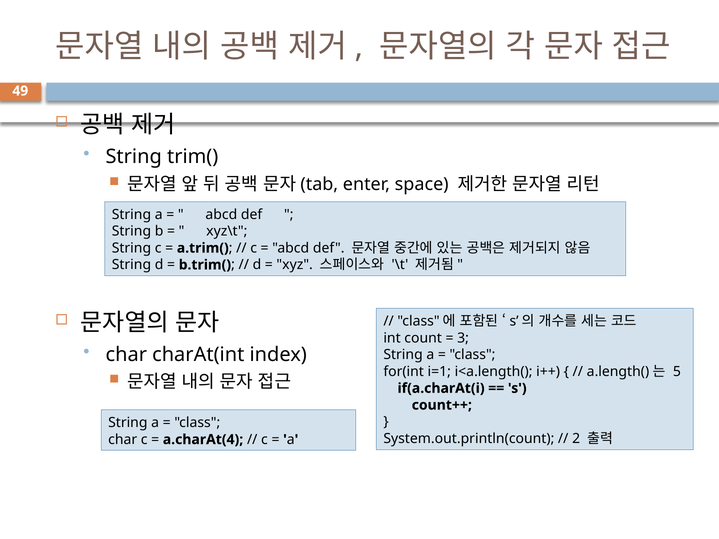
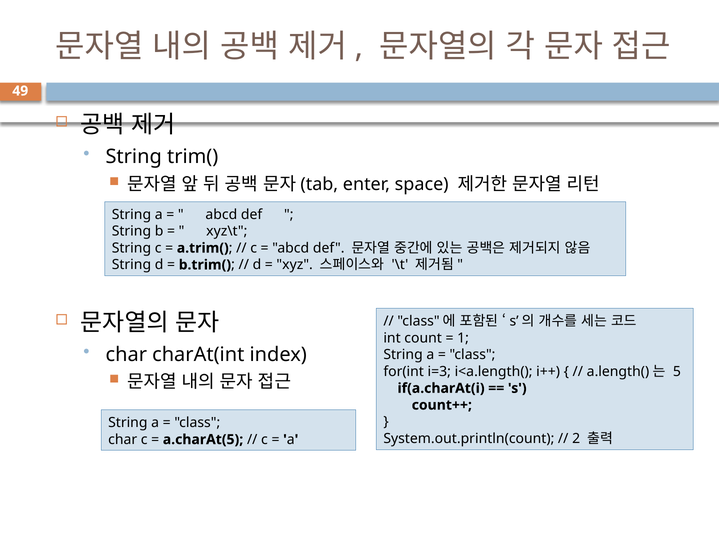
3: 3 -> 1 (463, 338)
i=1: i=1 -> i=3 (439, 372)
a.charAt(4: a.charAt(4 -> a.charAt(5 (203, 440)
